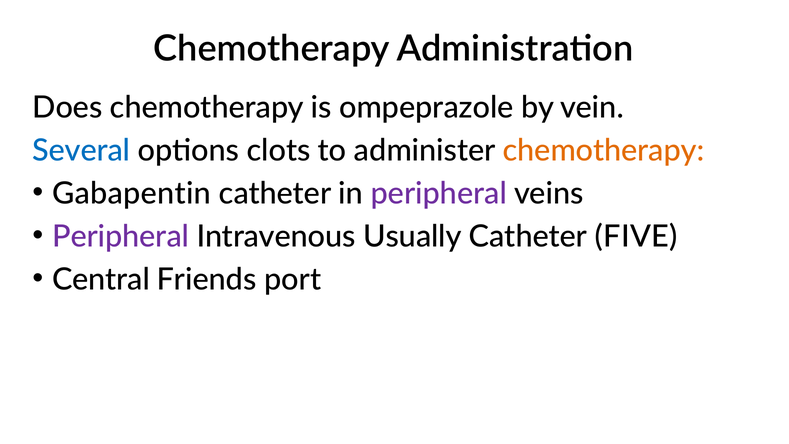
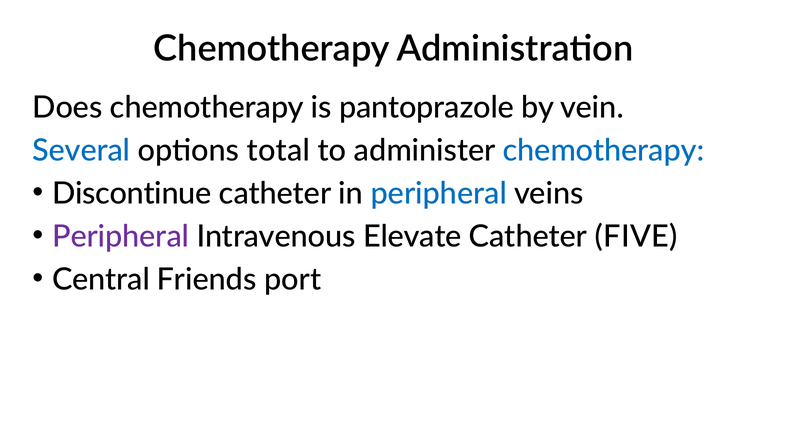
ompeprazole: ompeprazole -> pantoprazole (427, 107)
clots: clots -> total (278, 150)
chemotherapy colour: orange -> blue (604, 150)
Gabapentin: Gabapentin -> Discontinue (132, 193)
peripheral colour: purple -> blue (439, 193)
Usually: Usually -> Elevate (412, 236)
